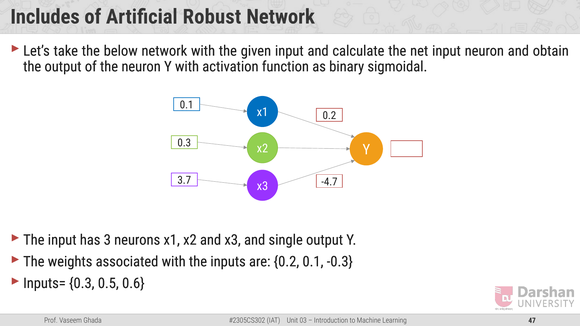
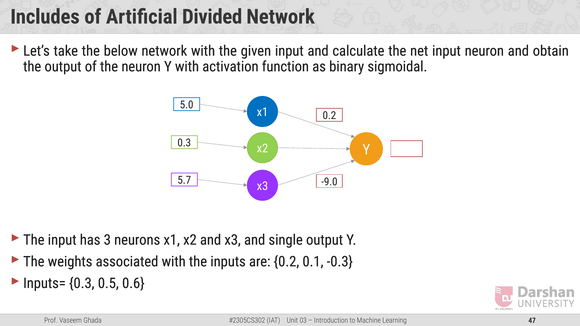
Robust: Robust -> Divided (212, 17)
0.1: 0.1 -> 5.0 (187, 105)
3.7: 3.7 -> 5.7 (184, 180)
-4.7: -4.7 -> -9.0 (329, 182)
